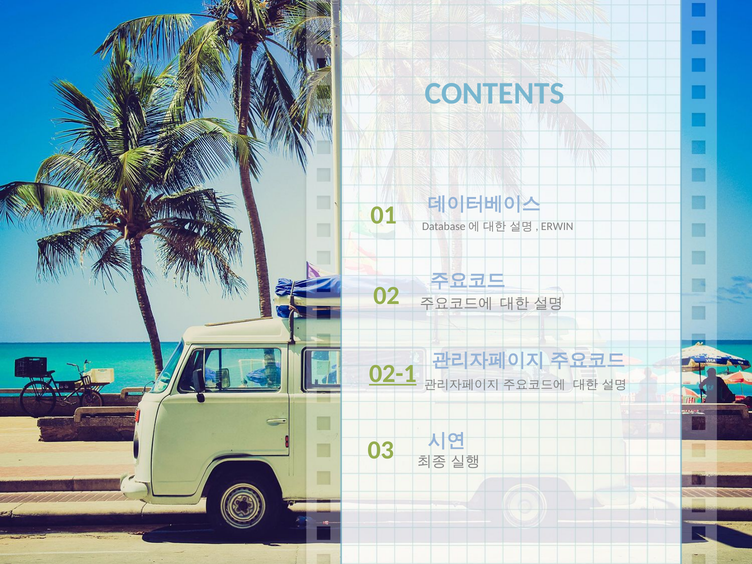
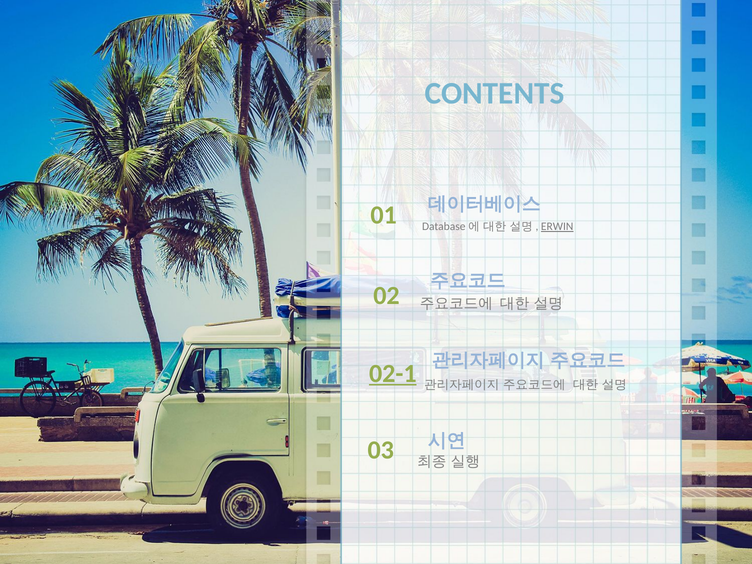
ERWIN underline: none -> present (557, 227)
